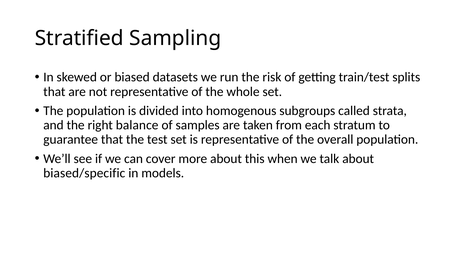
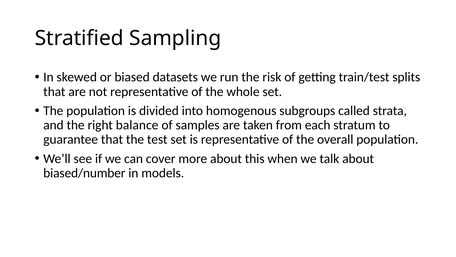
biased/specific: biased/specific -> biased/number (84, 173)
